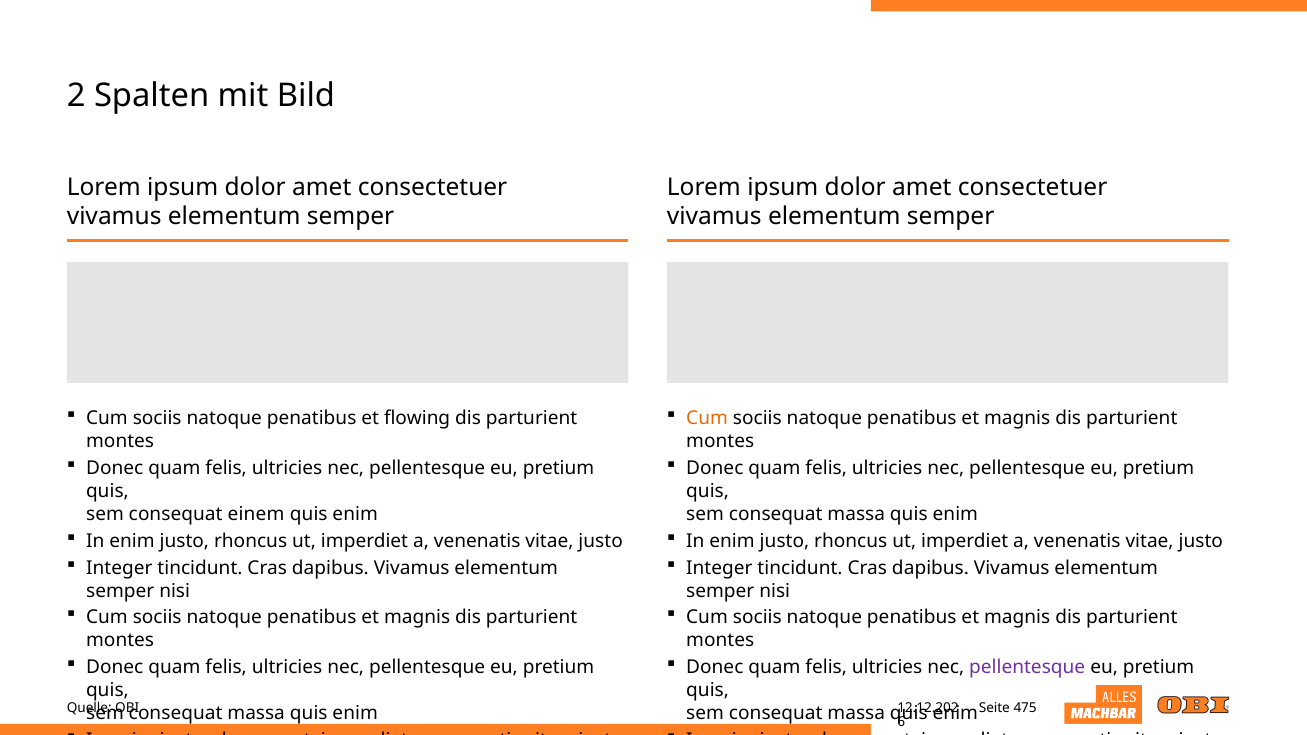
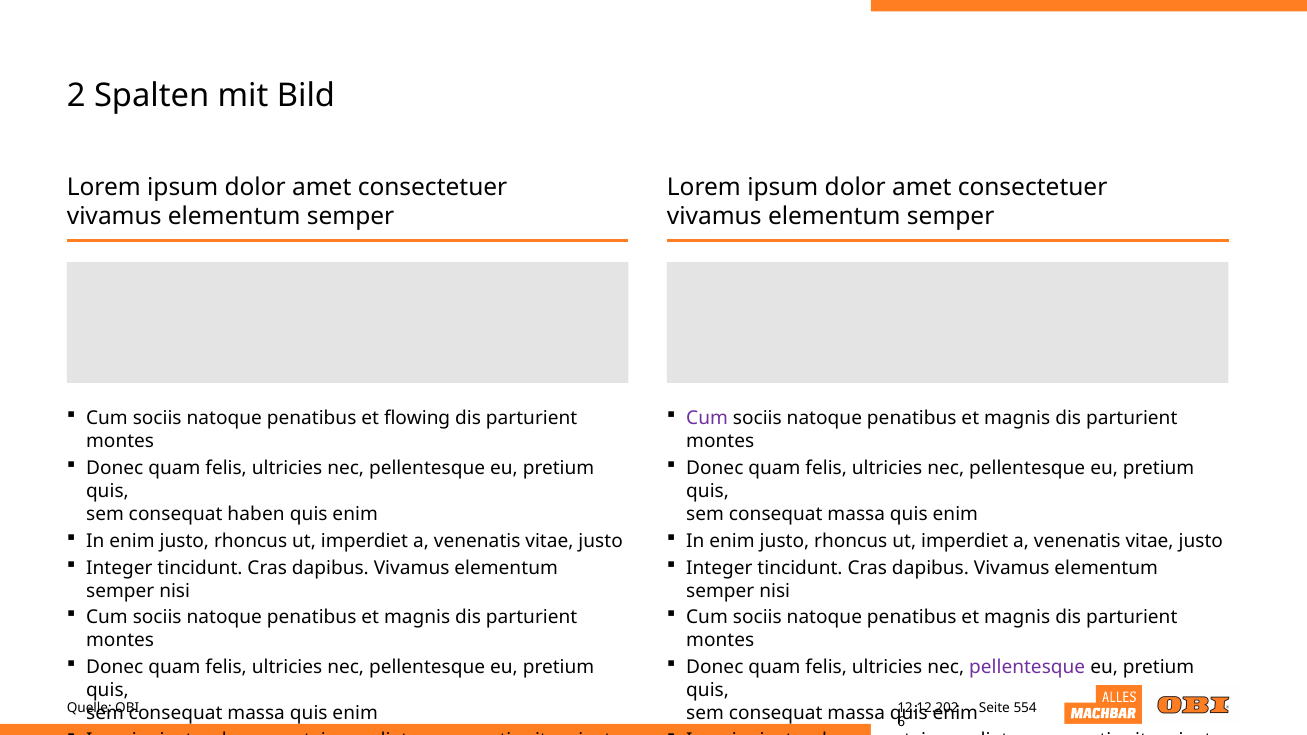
Cum colour: orange -> purple (707, 418)
einem: einem -> haben (256, 514)
475: 475 -> 554 (1025, 708)
